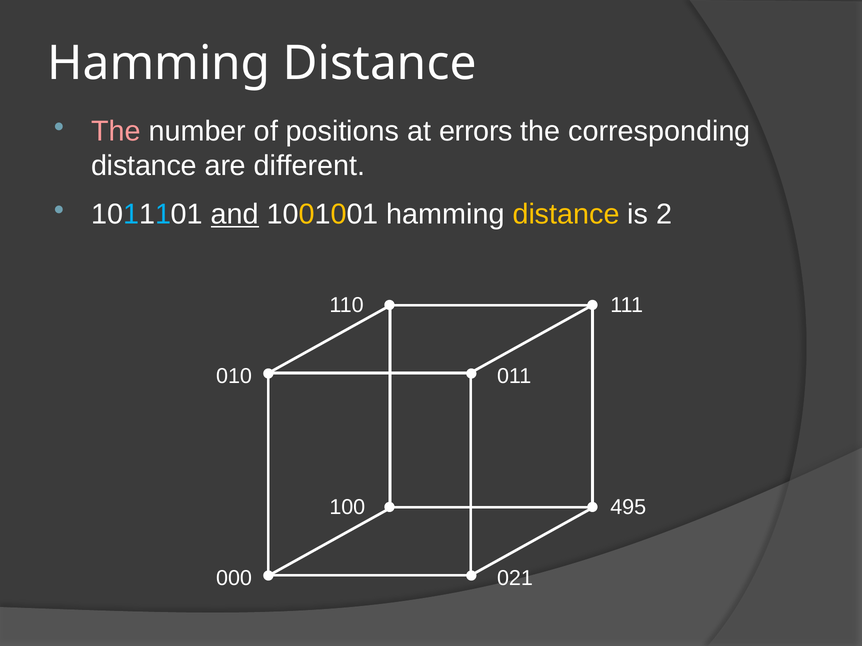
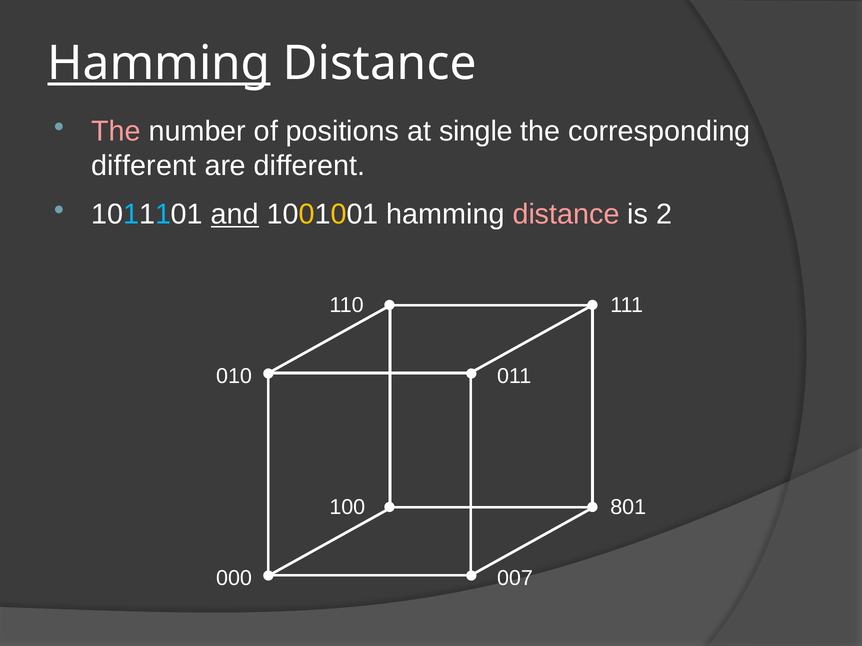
Hamming underline: none -> present (159, 63)
errors: errors -> single (476, 131)
distance: distance -> different (144, 166)
distance colour: yellow -> pink (566, 215)
495: 495 -> 801 (628, 508)
021: 021 -> 007 (515, 579)
